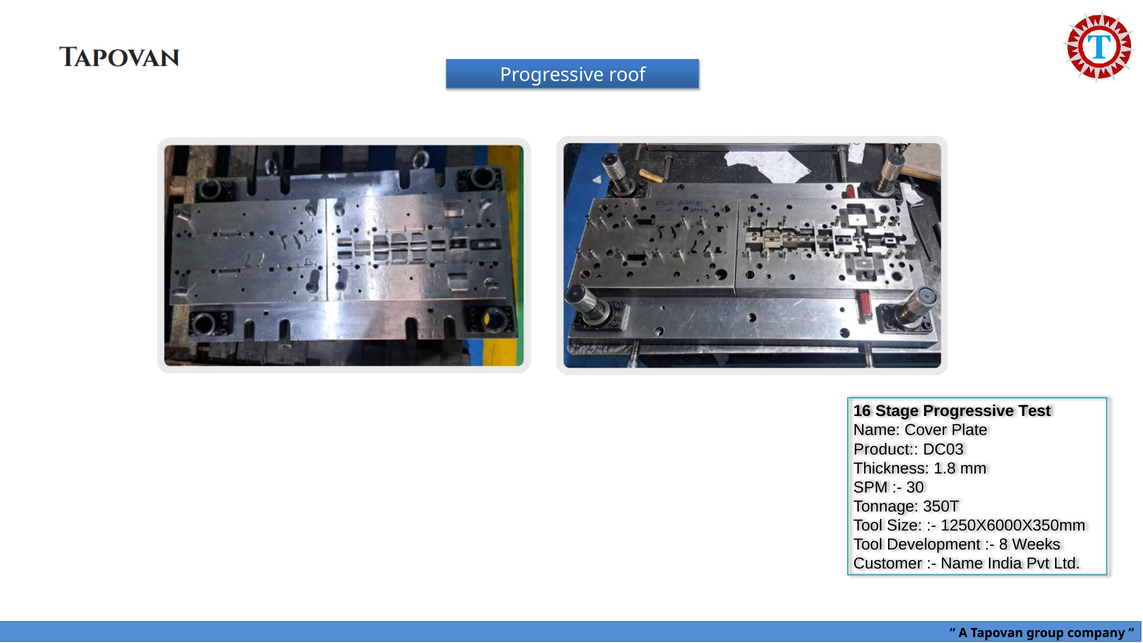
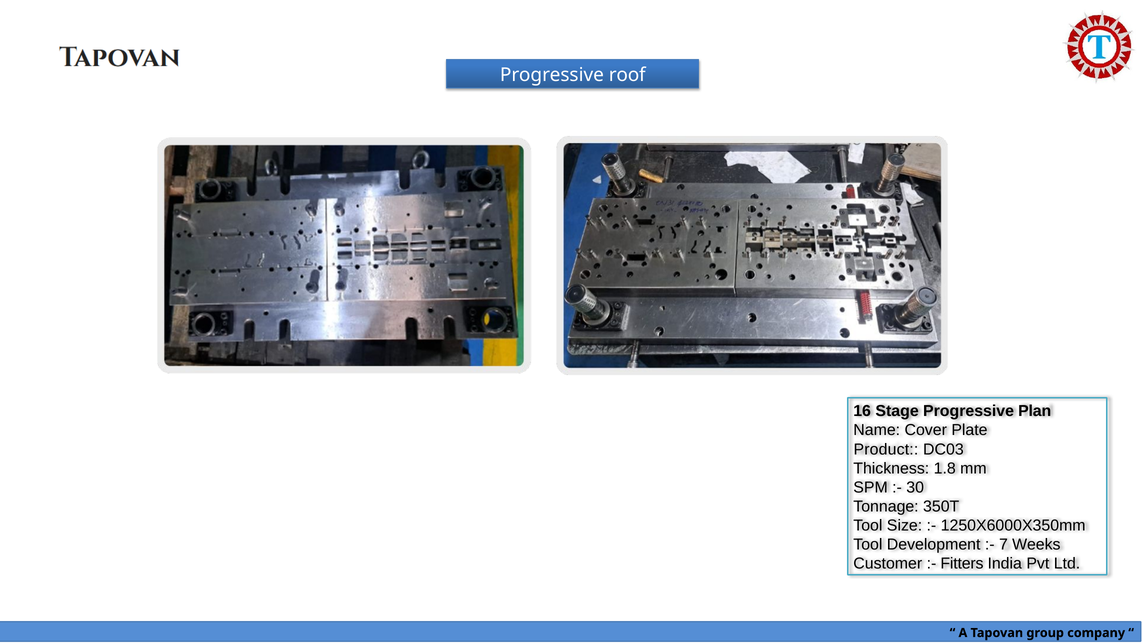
Test: Test -> Plan (1035, 411)
8: 8 -> 7 (1003, 545)
Name: Name -> Fitters (962, 564)
